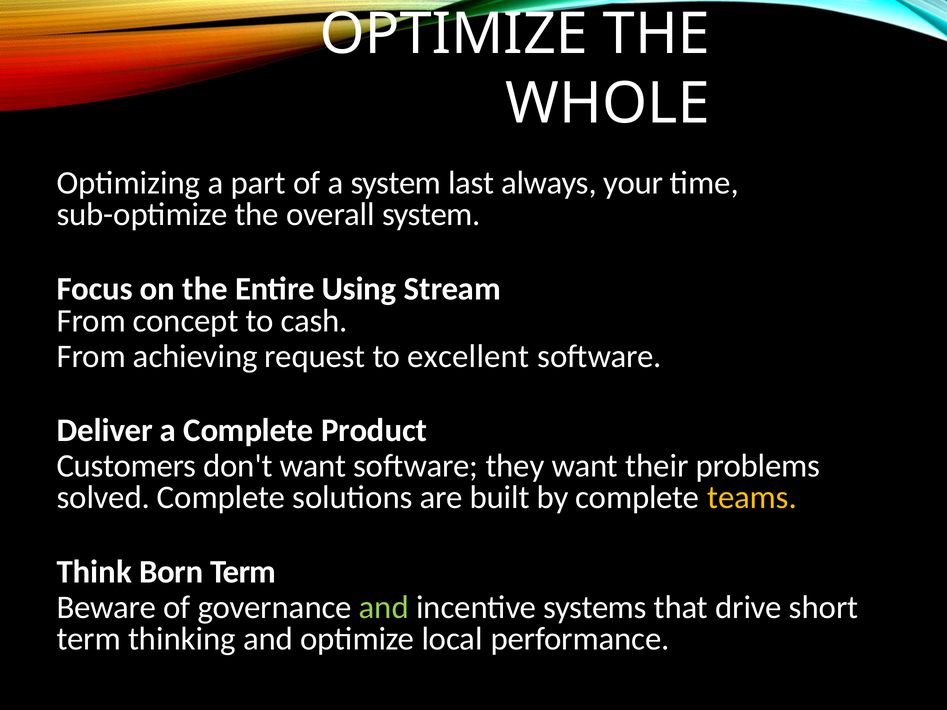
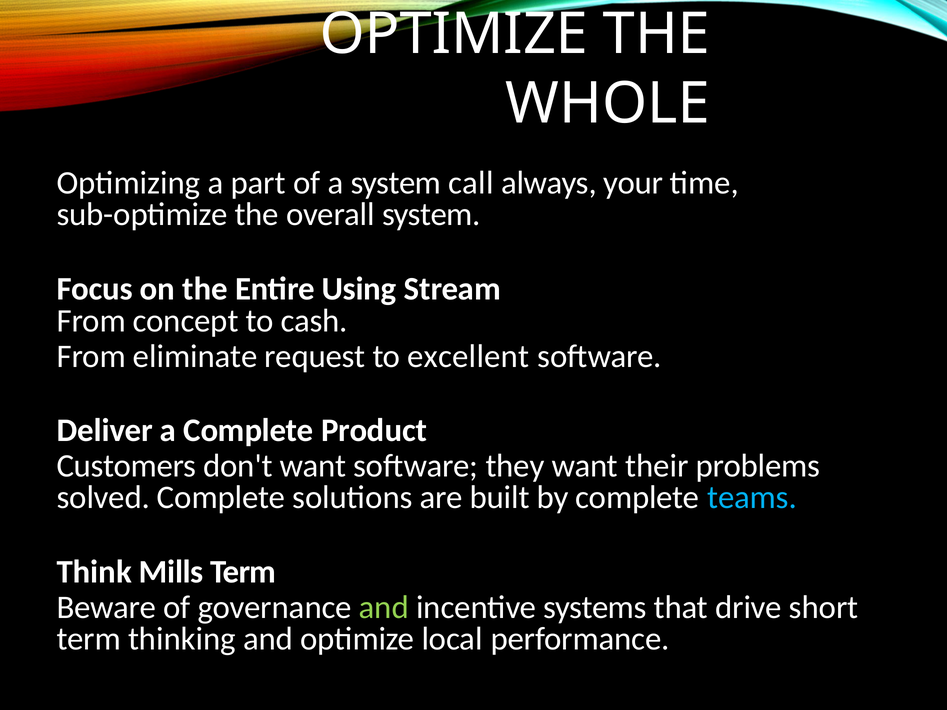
last: last -> call (471, 183)
achieving: achieving -> eliminate (195, 356)
teams colour: yellow -> light blue (752, 498)
Born: Born -> Mills (171, 572)
